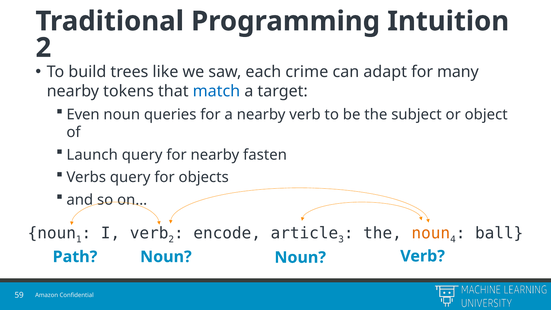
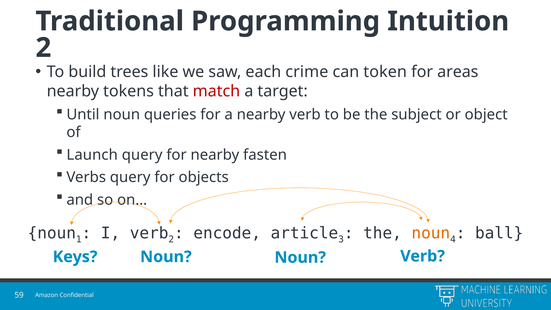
adapt: adapt -> token (385, 72)
many: many -> areas (458, 72)
match colour: blue -> red (216, 91)
Even: Even -> Until (83, 114)
Path: Path -> Keys (75, 257)
